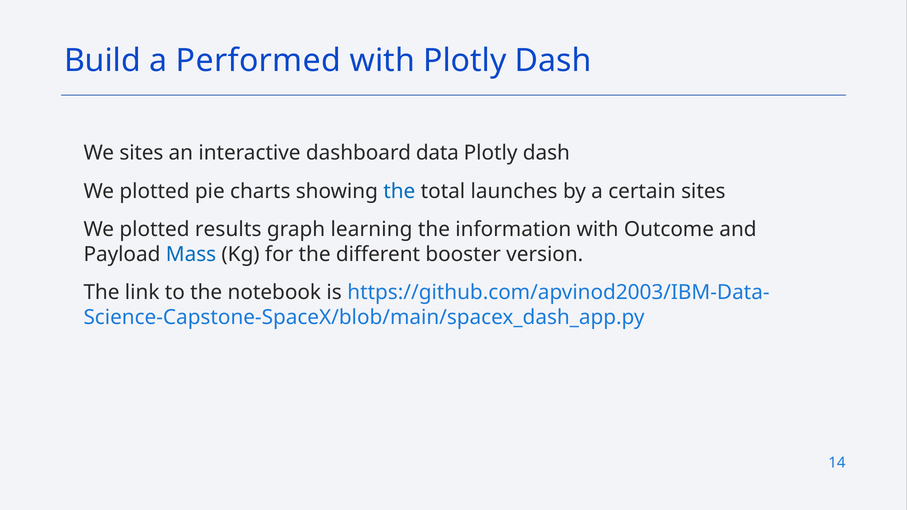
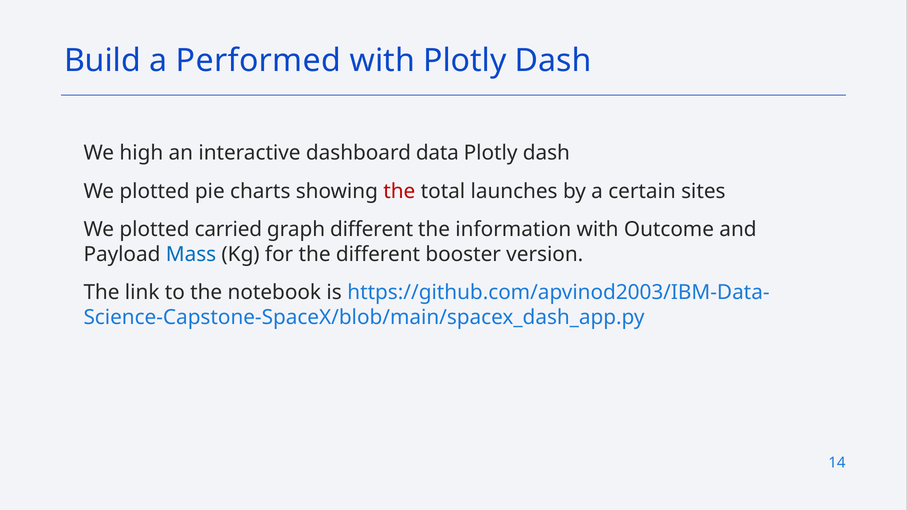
We sites: sites -> high (141, 153)
the colour: blue -> red (399, 191)
results: results -> carried (228, 229)
graph learning: learning -> different (372, 229)
